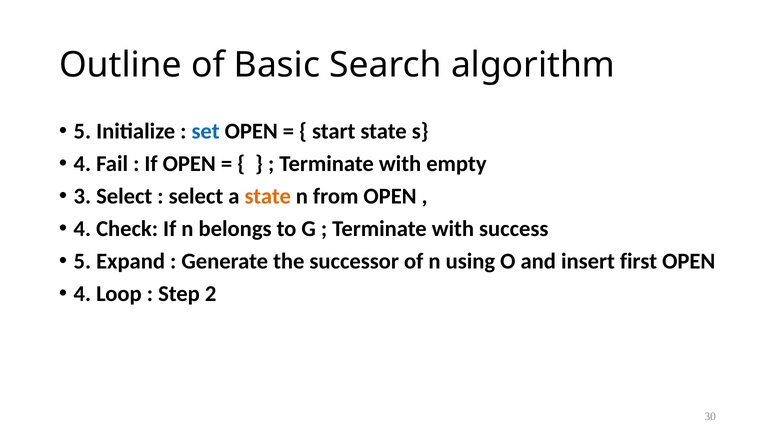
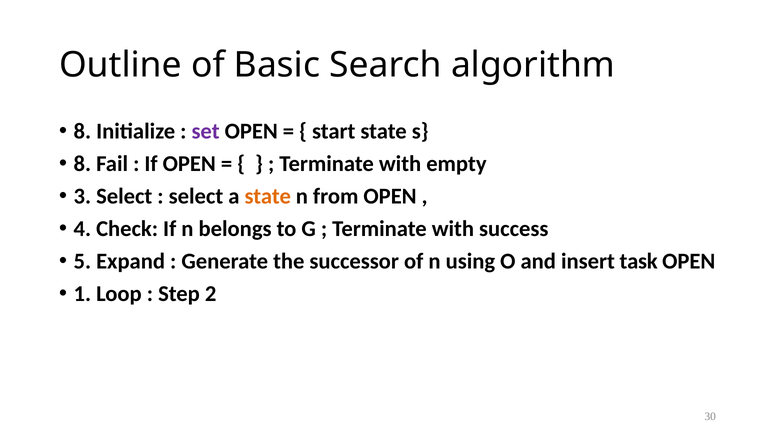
5: 5 -> 8 (82, 131)
set colour: blue -> purple (206, 131)
4: 4 -> 8 (82, 164)
first: first -> task (639, 261)
4: 4 -> 1 (82, 294)
